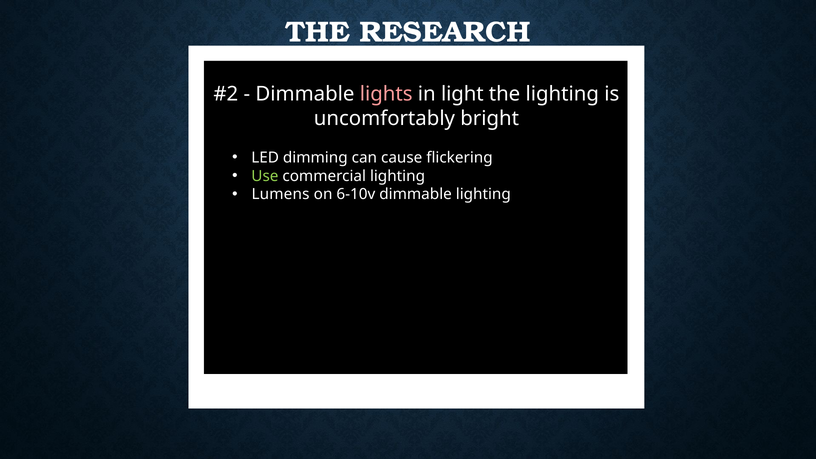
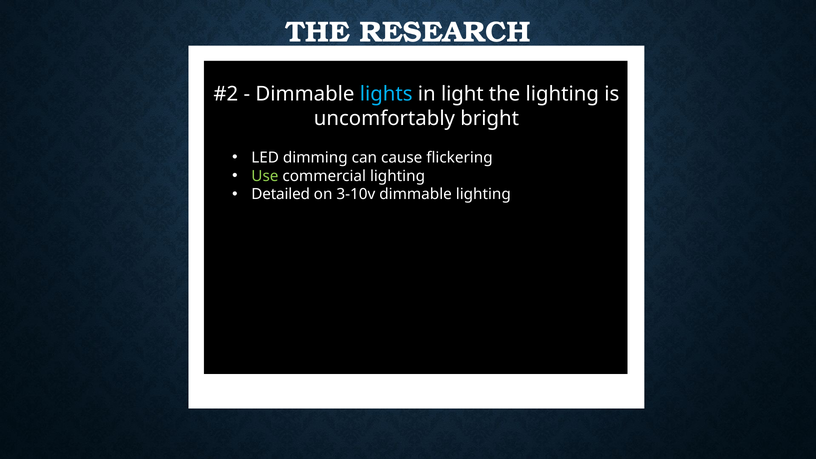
lights colour: pink -> light blue (386, 94)
Lumens: Lumens -> Detailed (281, 194)
6-10v: 6-10v -> 3-10v (356, 194)
